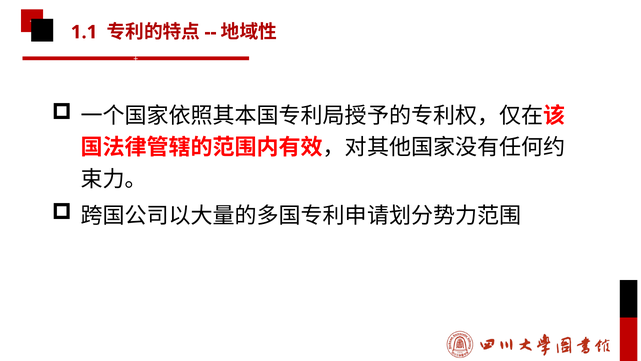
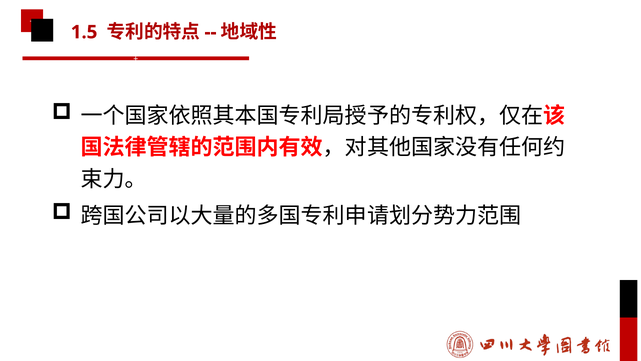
1.1: 1.1 -> 1.5 (84, 32)
